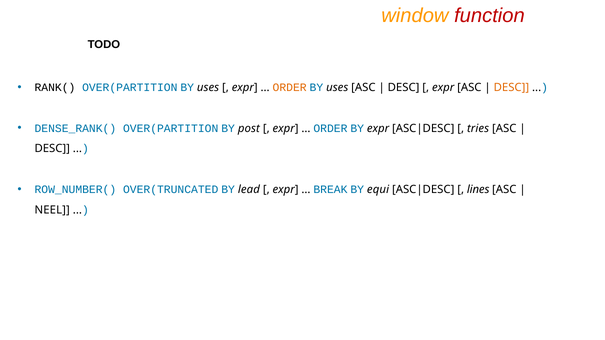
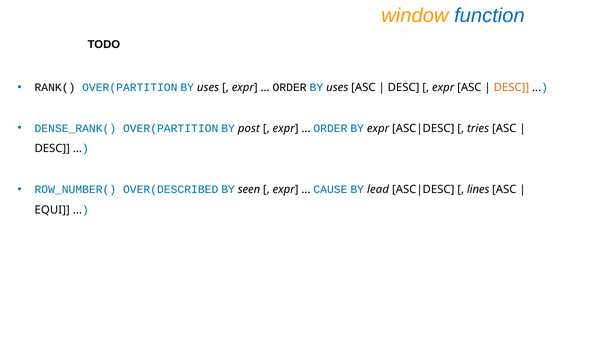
function colour: red -> blue (489, 16)
ORDER colour: orange -> black (290, 88)
OVER(TRUNCATED: OVER(TRUNCATED -> OVER(DESCRIBED (171, 190)
lead: lead -> seen (249, 190)
BREAK: BREAK -> CAUSE (330, 190)
equi: equi -> lead (378, 190)
NEEL: NEEL -> EQUI (52, 210)
